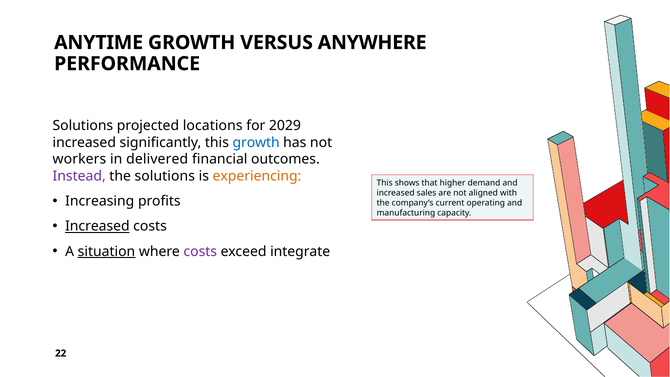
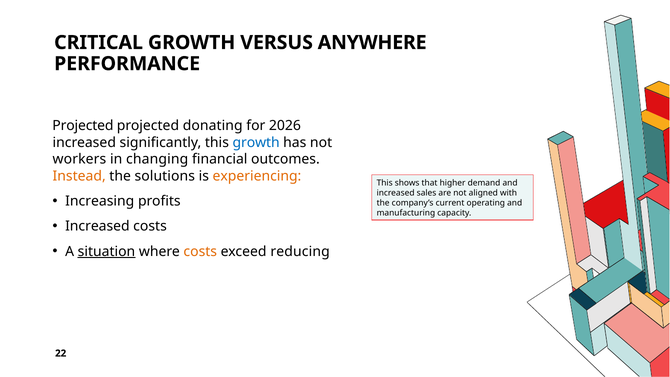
ANYTIME: ANYTIME -> CRITICAL (99, 43)
Solutions: Solutions -> Projected (83, 126)
locations: locations -> donating (213, 126)
2029: 2029 -> 2026 (285, 126)
delivered: delivered -> changing (157, 159)
Instead colour: purple -> orange (79, 176)
Increased underline: present -> none (97, 226)
costs colour: purple -> orange (200, 251)
integrate: integrate -> reducing (300, 251)
